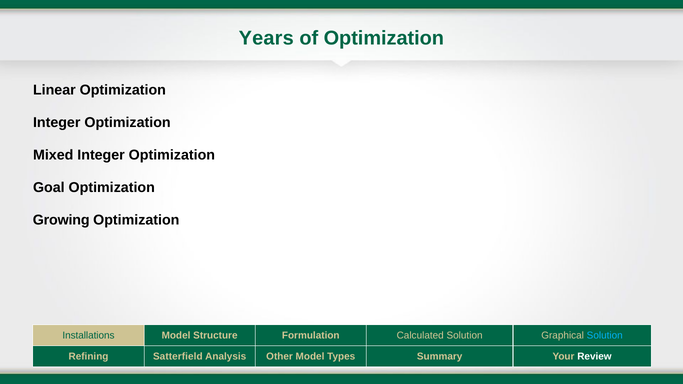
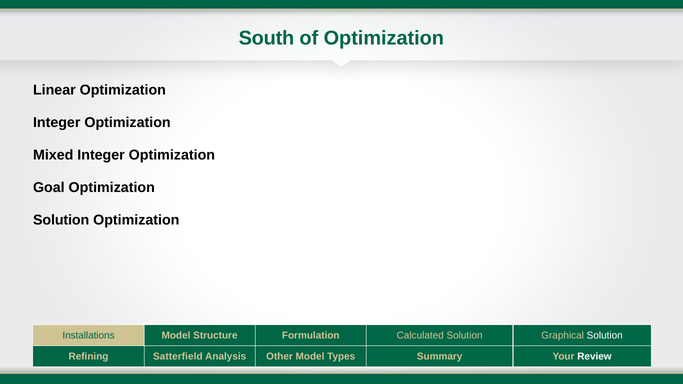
Years: Years -> South (266, 38)
Growing: Growing -> Solution (61, 220)
Solution colour: light blue -> white (605, 336)
